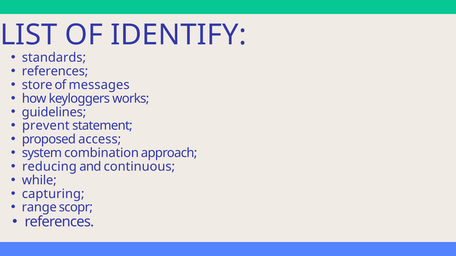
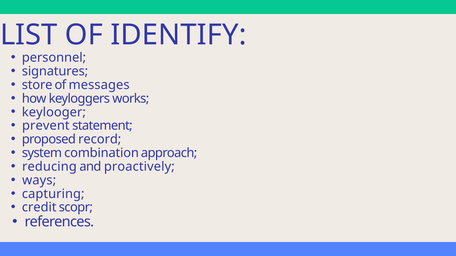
standards: standards -> personnel (54, 58)
references: references -> signatures (55, 71)
guidelines: guidelines -> keylooger (54, 112)
access: access -> record (100, 140)
continuous: continuous -> proactively (139, 167)
while: while -> ways (39, 181)
range: range -> credit (39, 208)
